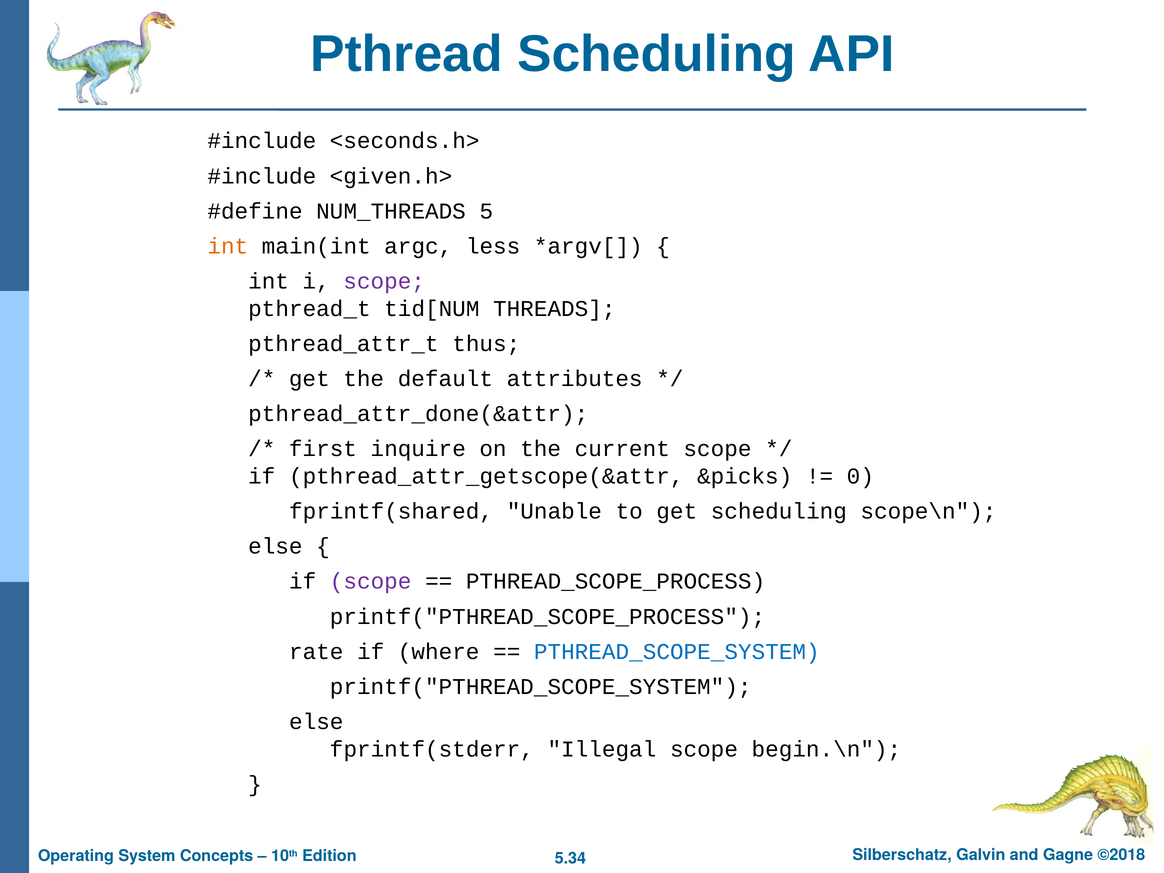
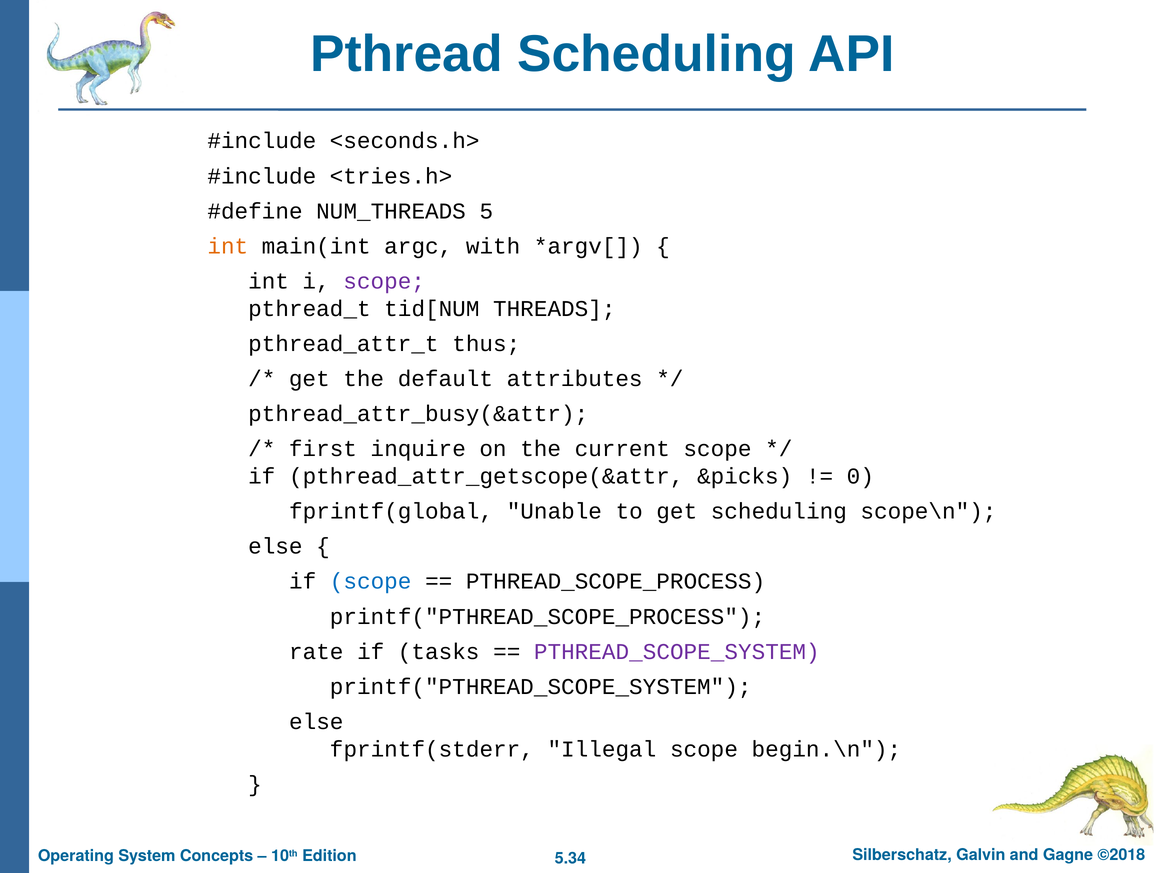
<given.h>: <given.h> -> <tries.h> (391, 176)
less: less -> with (493, 246)
pthread_attr_done(&attr: pthread_attr_done(&attr -> pthread_attr_busy(&attr (418, 414)
fprintf(shared: fprintf(shared -> fprintf(global (391, 511)
scope colour: purple -> blue (371, 581)
where: where -> tasks (439, 652)
PTHREAD_SCOPE_SYSTEM colour: blue -> purple (677, 652)
